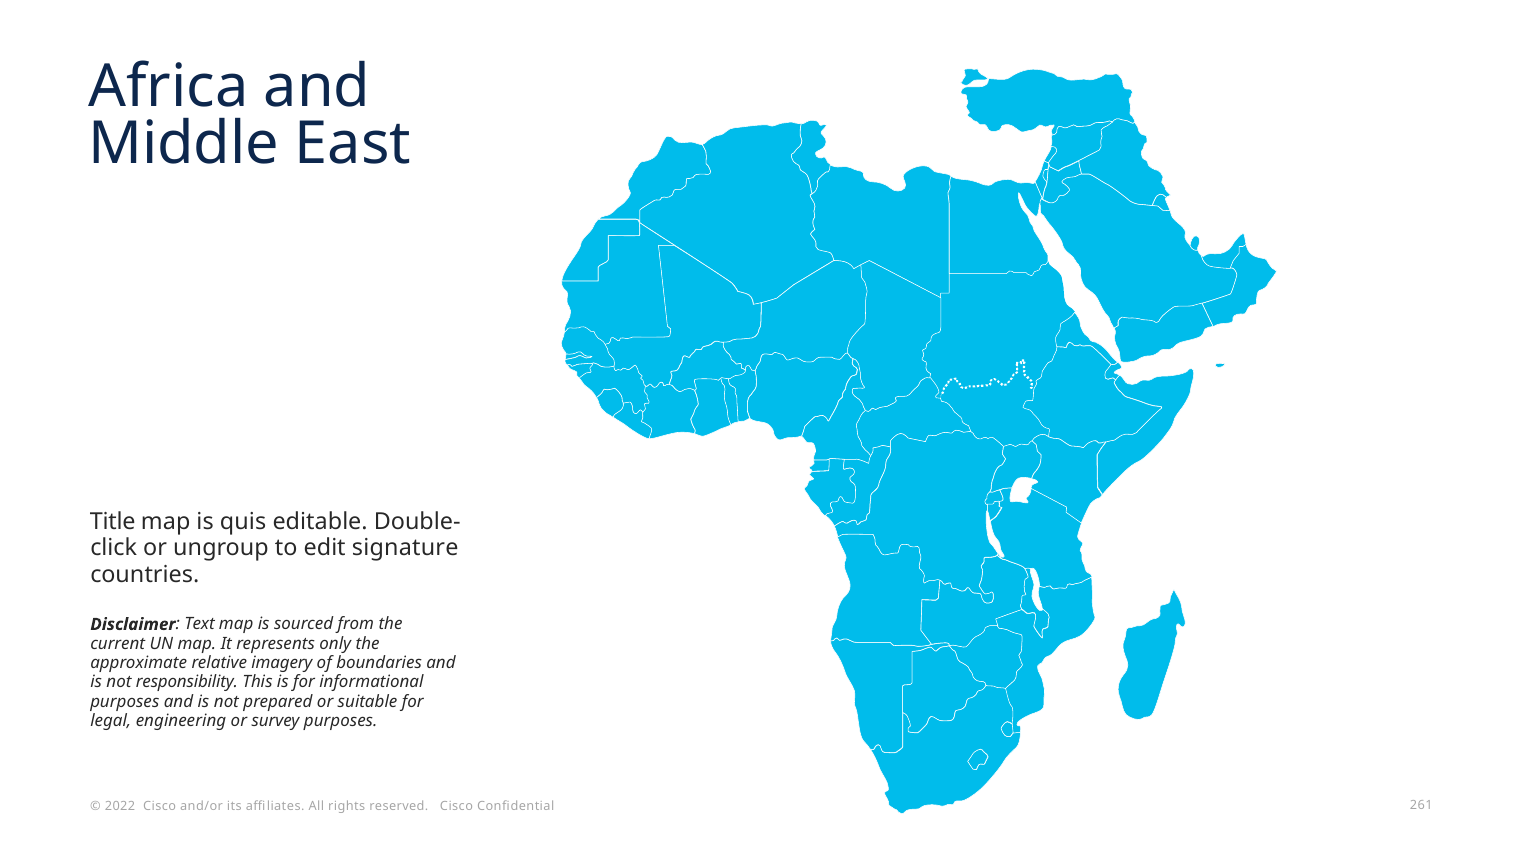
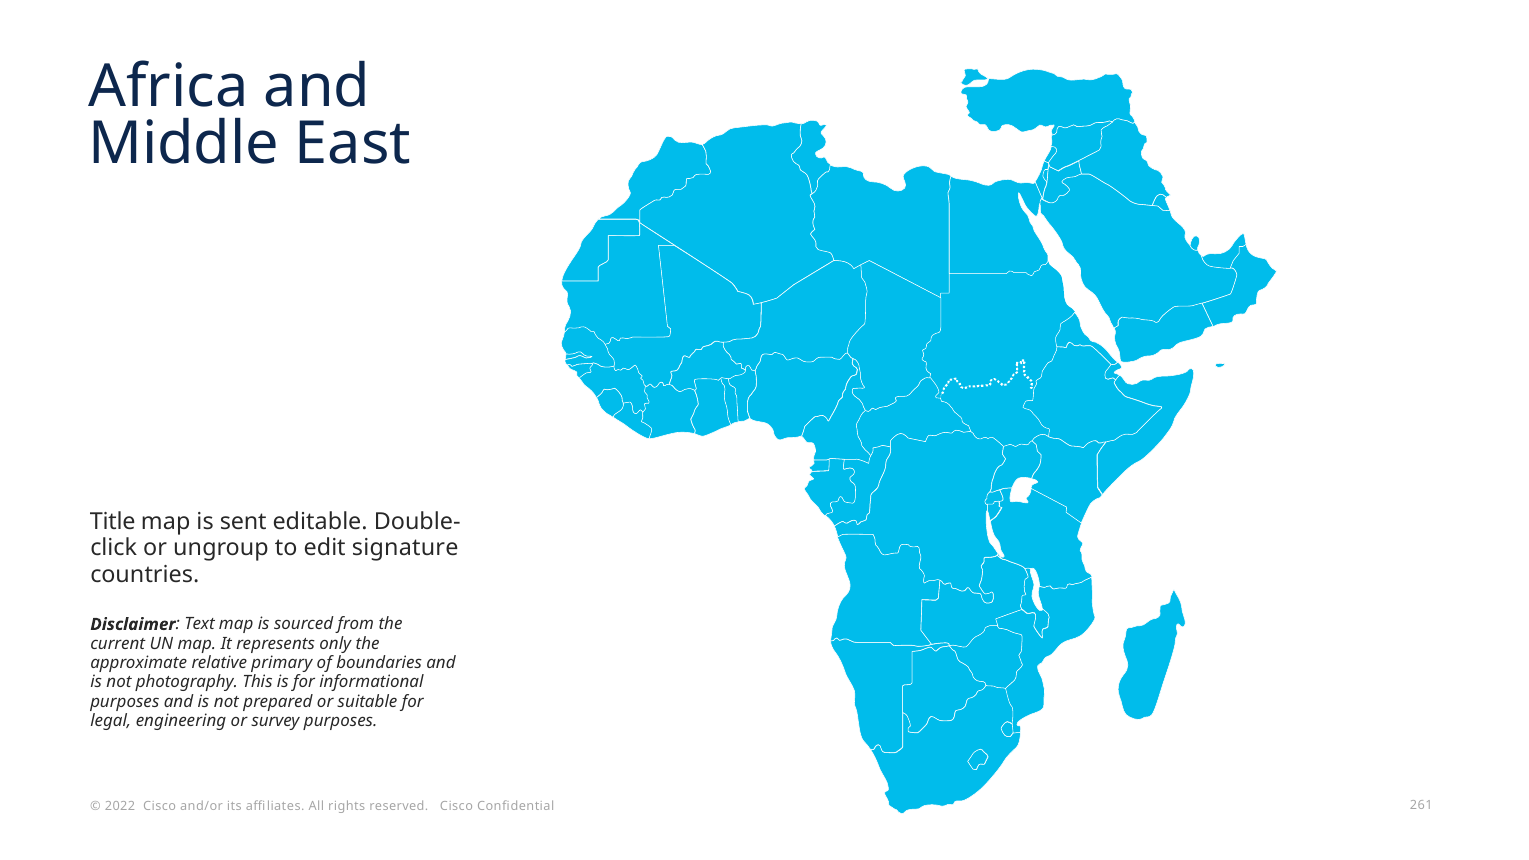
quis: quis -> sent (243, 521)
imagery: imagery -> primary (282, 663)
responsibility: responsibility -> photography (187, 682)
